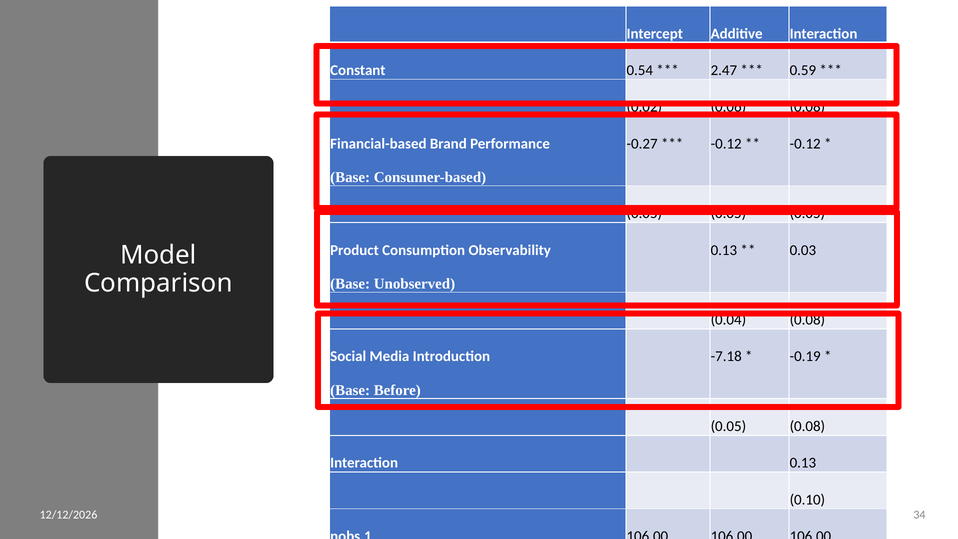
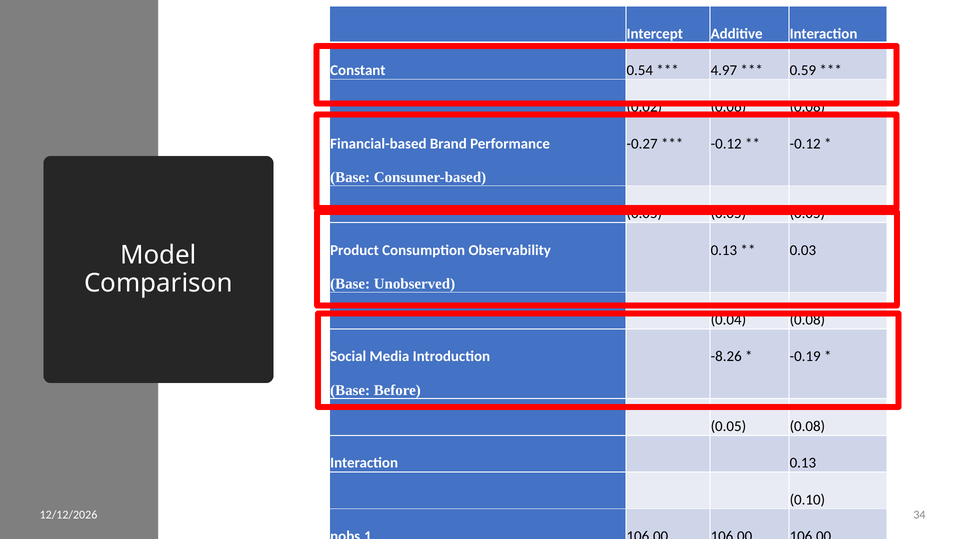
2.47: 2.47 -> 4.97 (724, 70)
-7.18: -7.18 -> -8.26 (726, 356)
